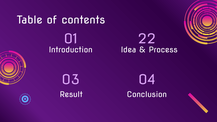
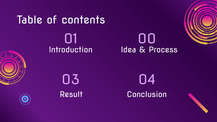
22: 22 -> 00 (147, 39)
